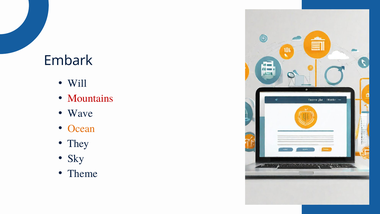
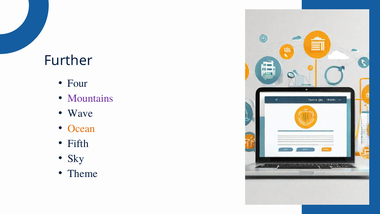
Embark: Embark -> Further (68, 60)
Will: Will -> Four (77, 83)
Mountains colour: red -> purple (90, 98)
They: They -> Fifth (78, 143)
